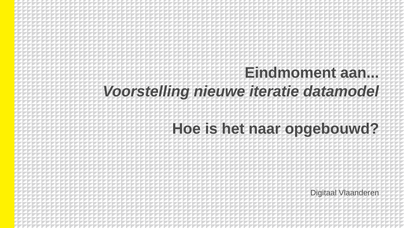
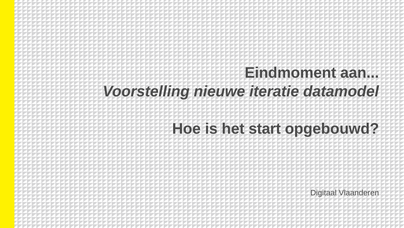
naar: naar -> start (265, 128)
